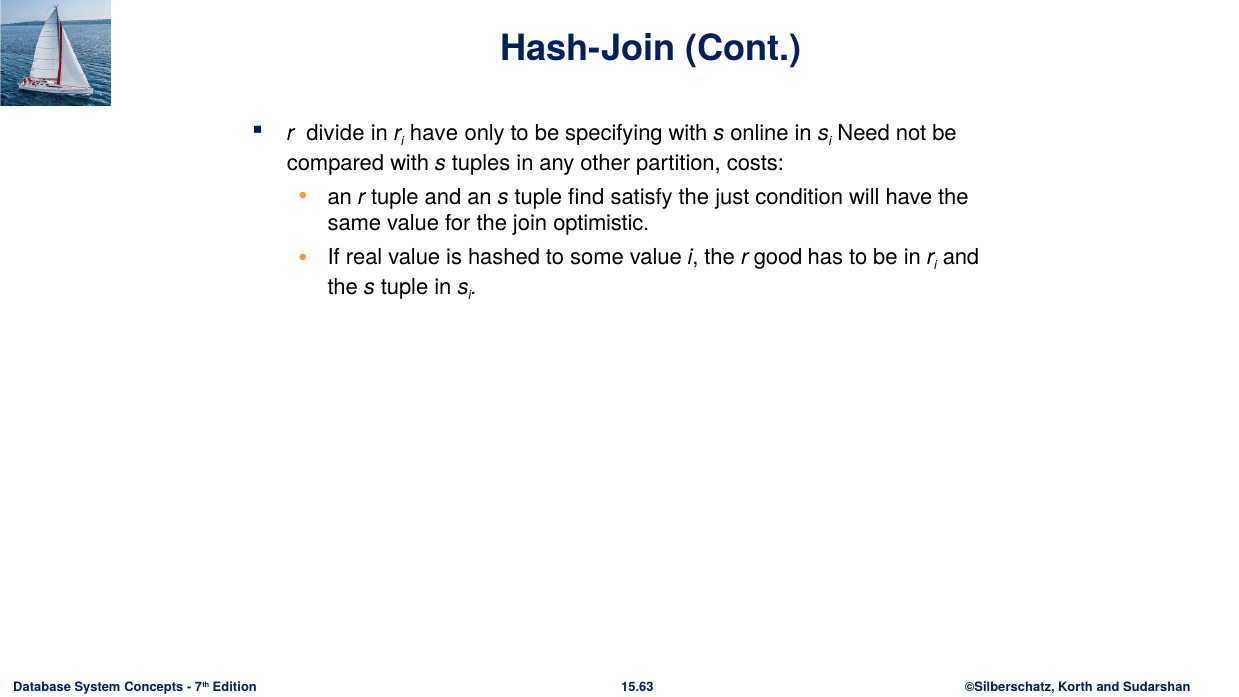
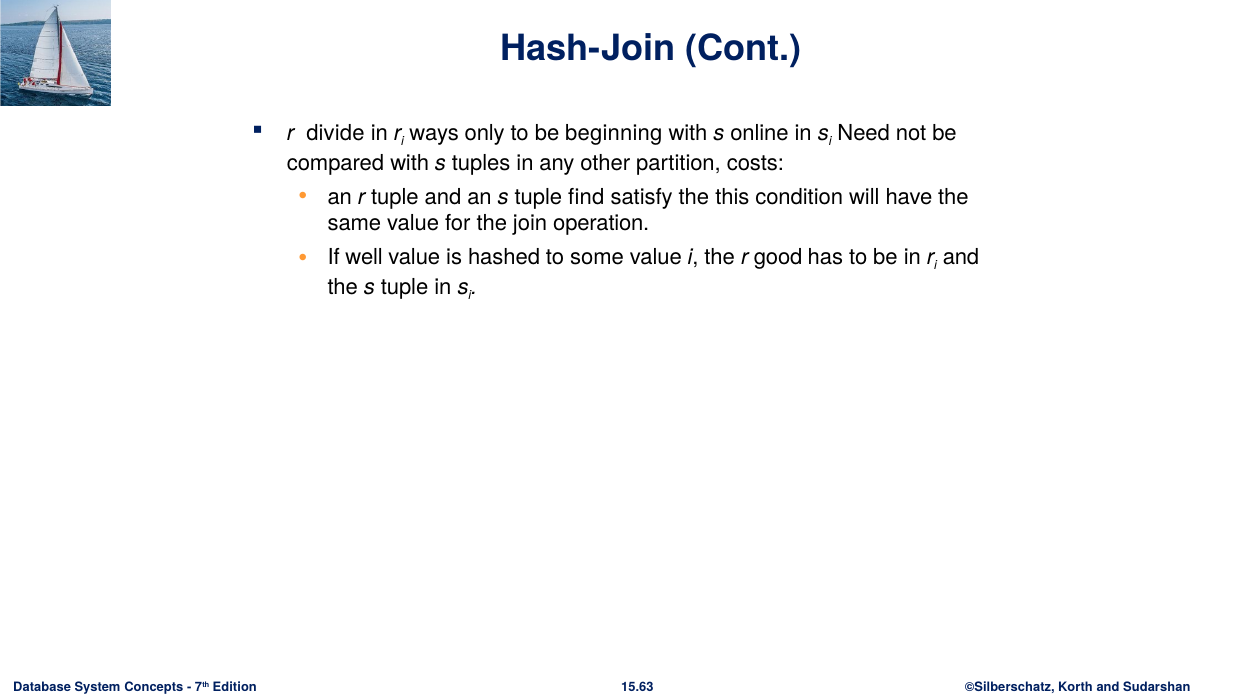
i have: have -> ways (434, 133)
specifying: specifying -> beginning (614, 133)
just: just -> this (732, 197)
optimistic: optimistic -> operation (601, 223)
real: real -> well (364, 257)
